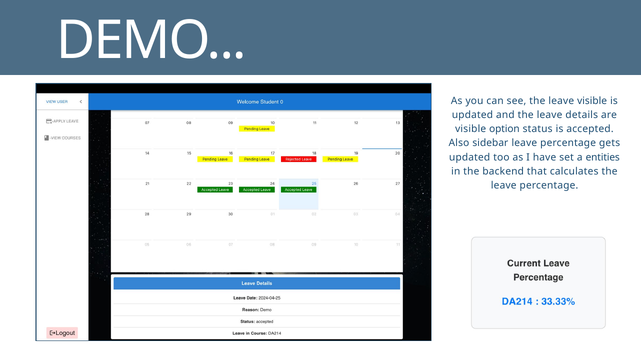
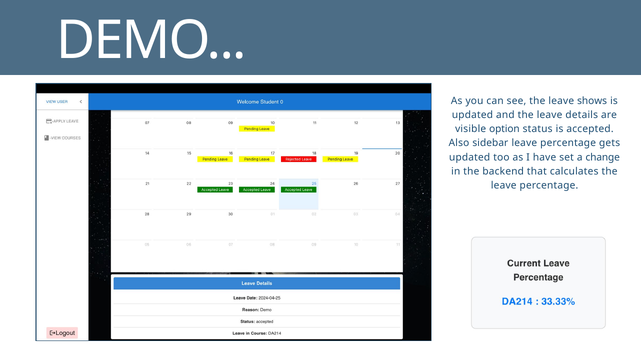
leave visible: visible -> shows (592, 101)
entities: entities -> change (603, 157)
